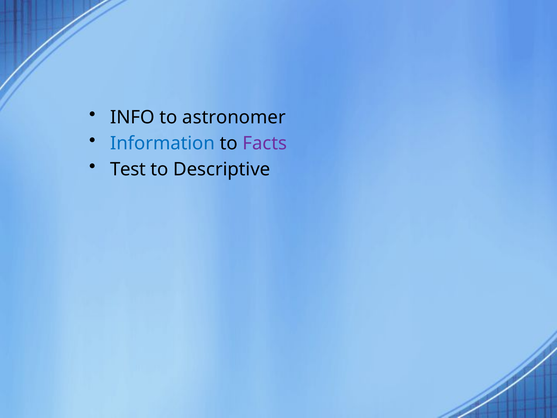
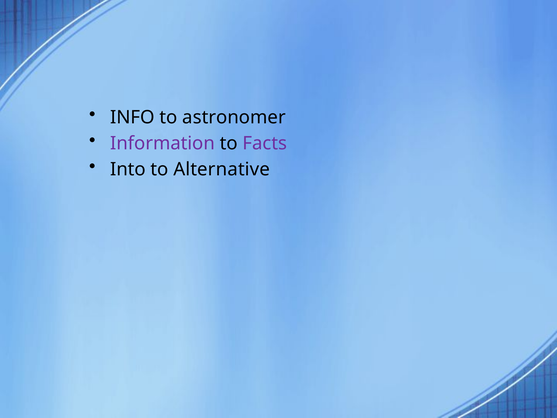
Information colour: blue -> purple (163, 143)
Test: Test -> Into (128, 169)
Descriptive: Descriptive -> Alternative (222, 169)
